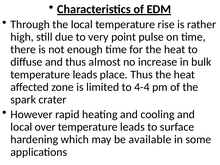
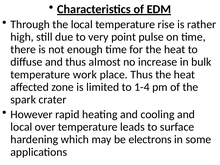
leads: leads -> work (85, 75)
4-4: 4-4 -> 1-4 (142, 87)
available: available -> electrons (150, 139)
